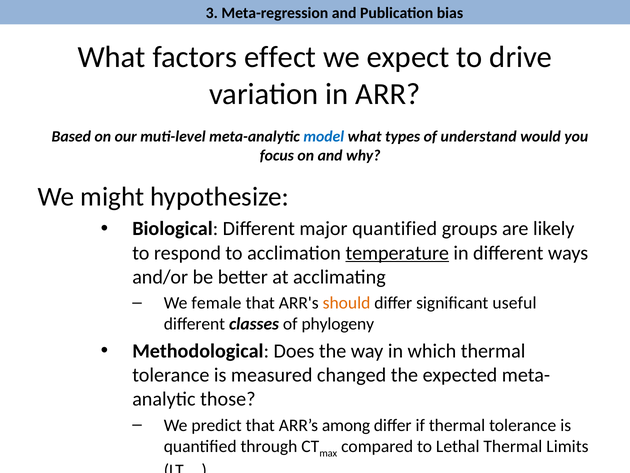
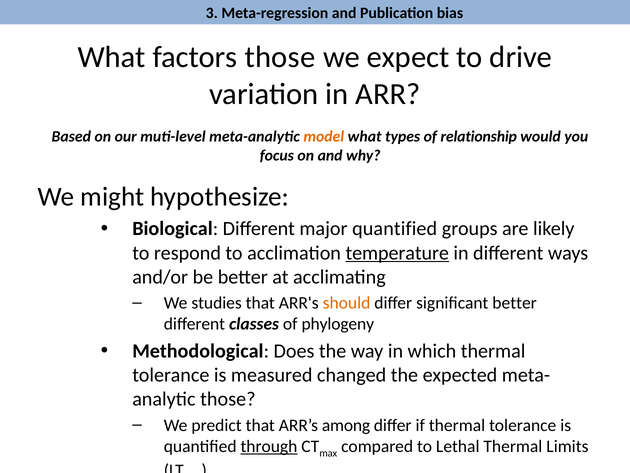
factors effect: effect -> those (280, 57)
model colour: blue -> orange (324, 136)
understand: understand -> relationship (479, 136)
female: female -> studies (217, 303)
significant useful: useful -> better (515, 303)
through underline: none -> present (269, 446)
